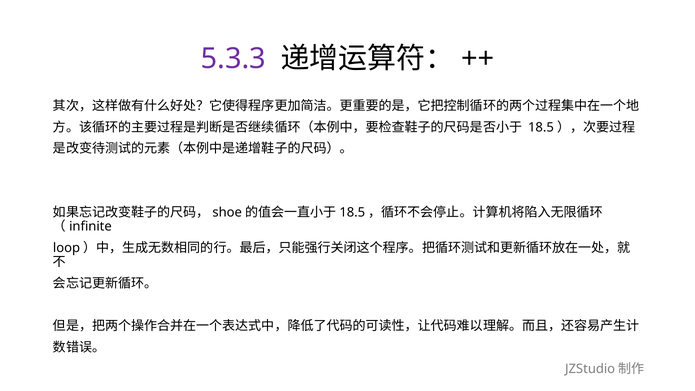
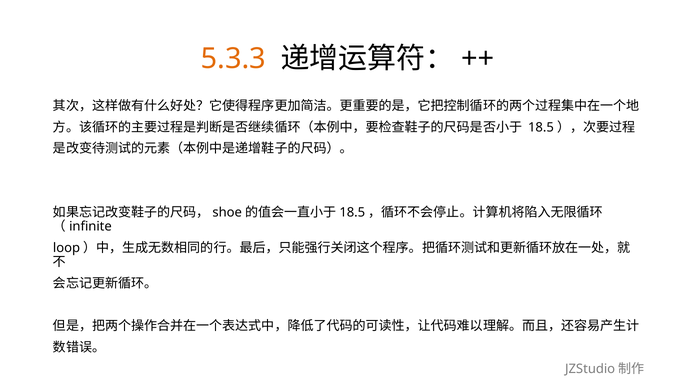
5.3.3 colour: purple -> orange (233, 59)
